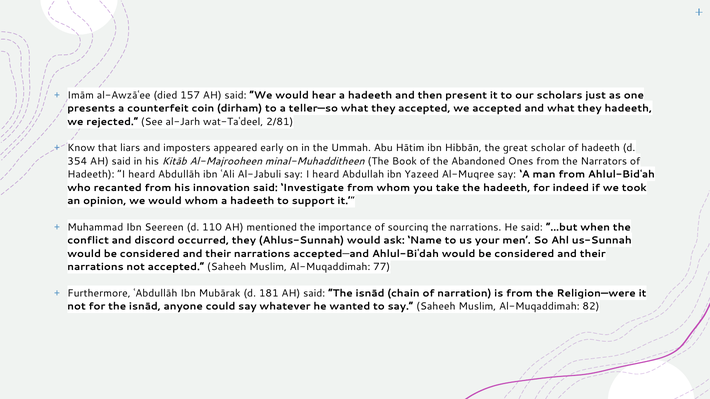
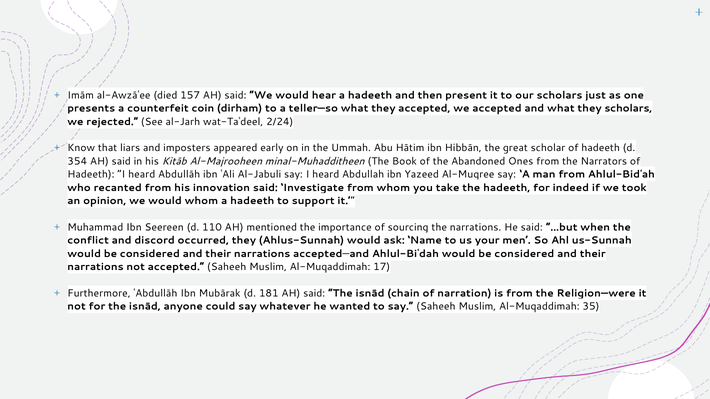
they hadeeth: hadeeth -> scholars (628, 109)
2/81: 2/81 -> 2/24 (280, 122)
77: 77 -> 17 (382, 267)
82: 82 -> 35 (591, 307)
